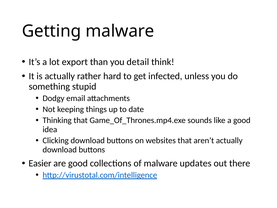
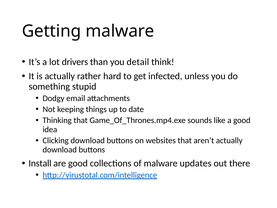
export: export -> drivers (75, 62)
Easier: Easier -> Install (40, 163)
